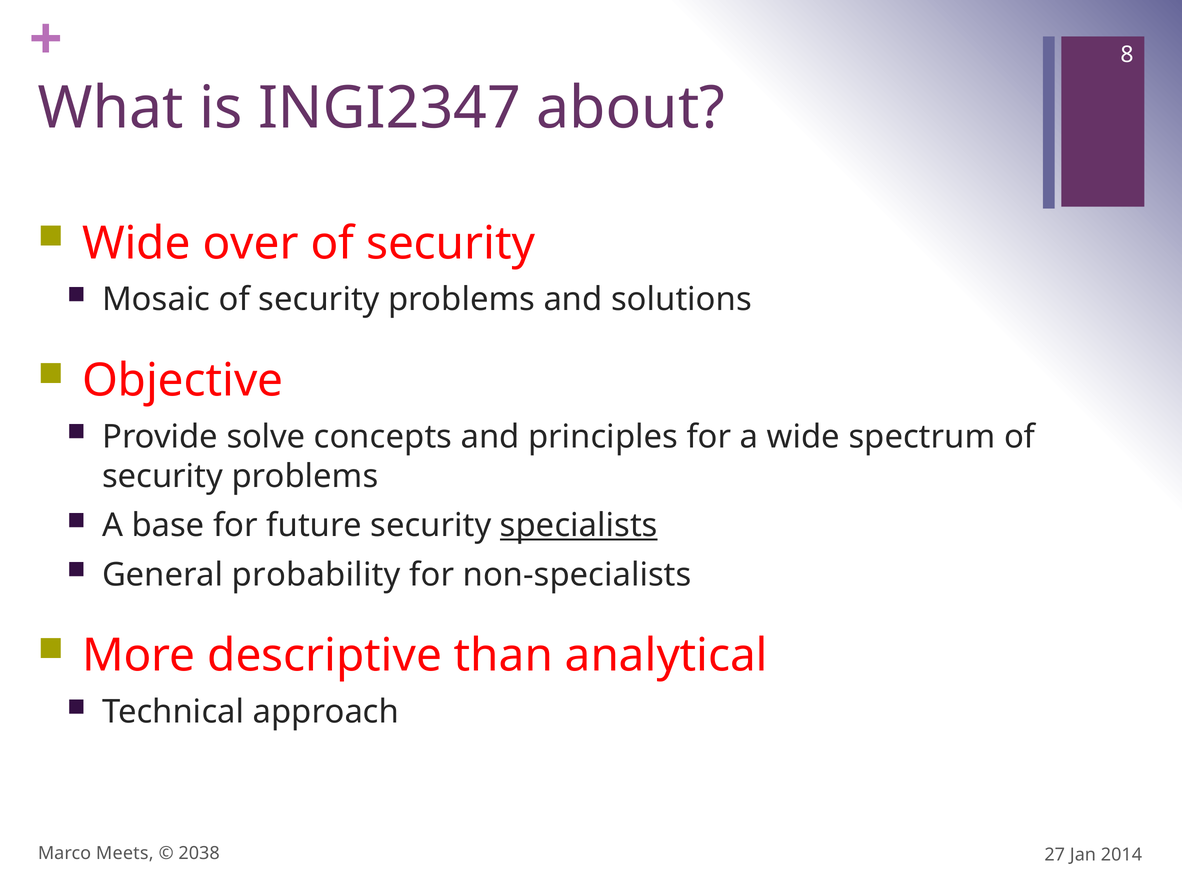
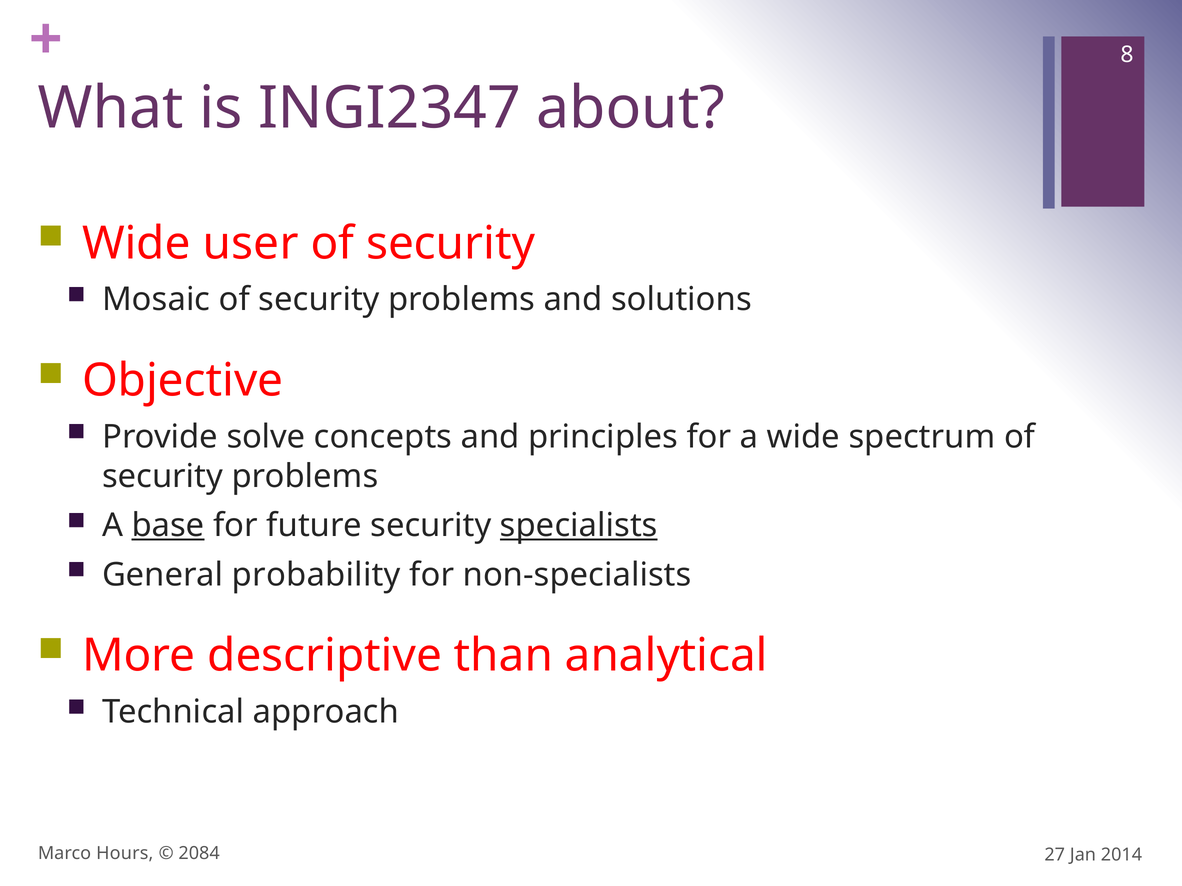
over: over -> user (251, 244)
base underline: none -> present (168, 526)
Meets: Meets -> Hours (125, 854)
2038: 2038 -> 2084 (199, 854)
